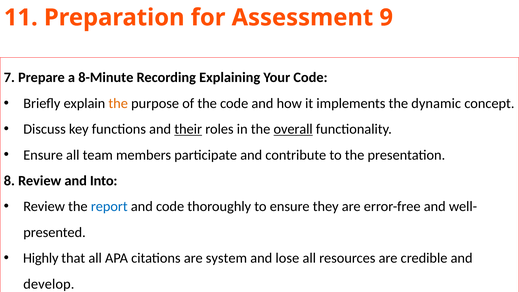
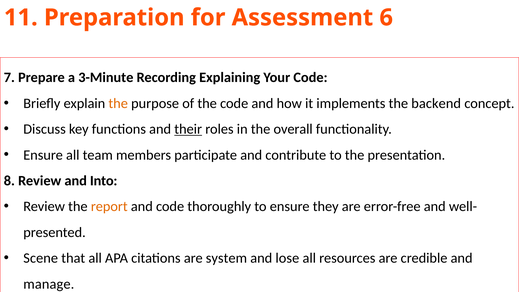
9: 9 -> 6 (386, 18)
8-Minute: 8-Minute -> 3-Minute (106, 78)
dynamic: dynamic -> backend (436, 103)
overall underline: present -> none (293, 129)
report colour: blue -> orange (109, 207)
Highly: Highly -> Scene (41, 258)
develop: develop -> manage (49, 284)
